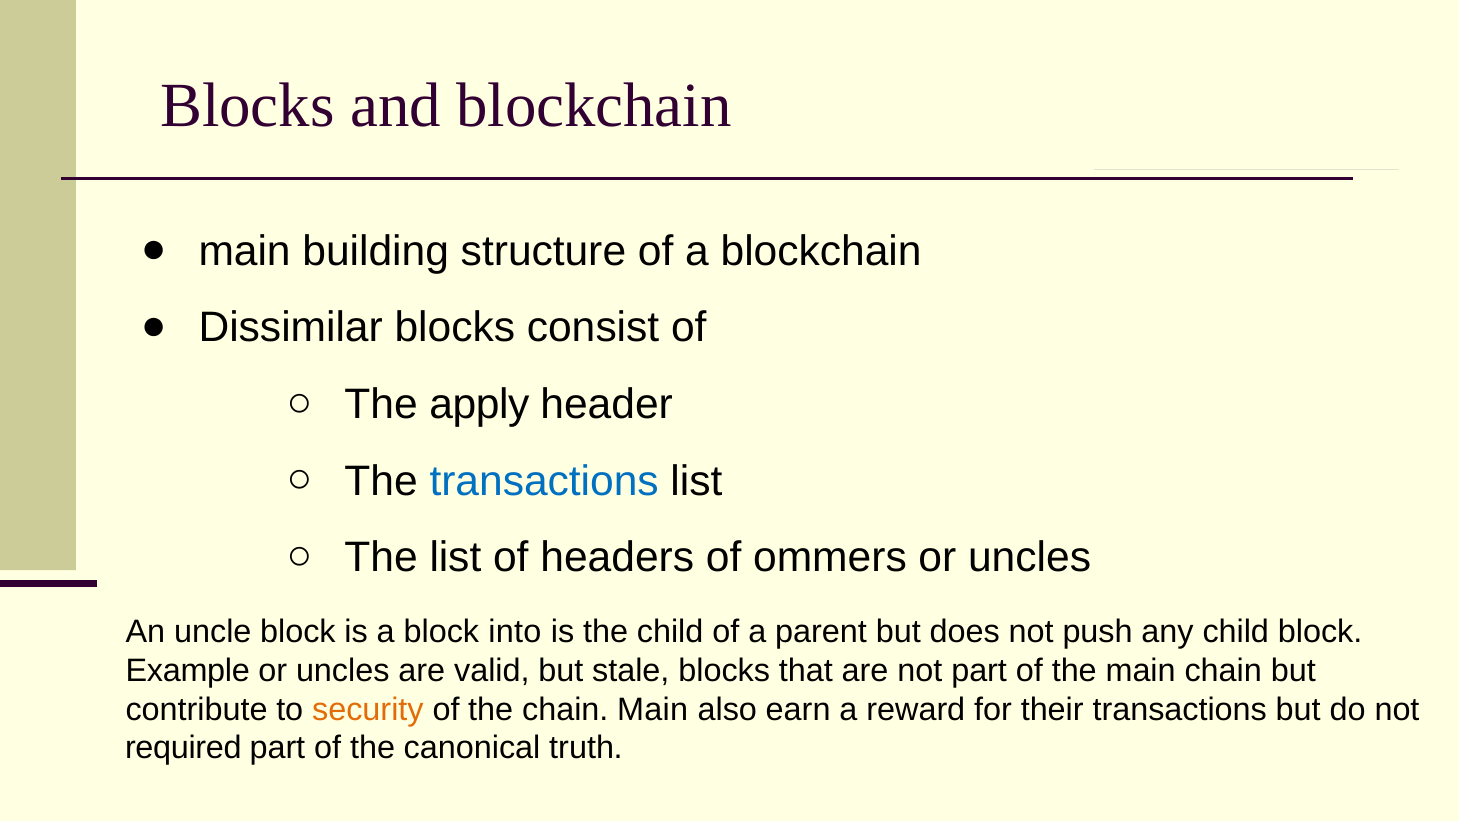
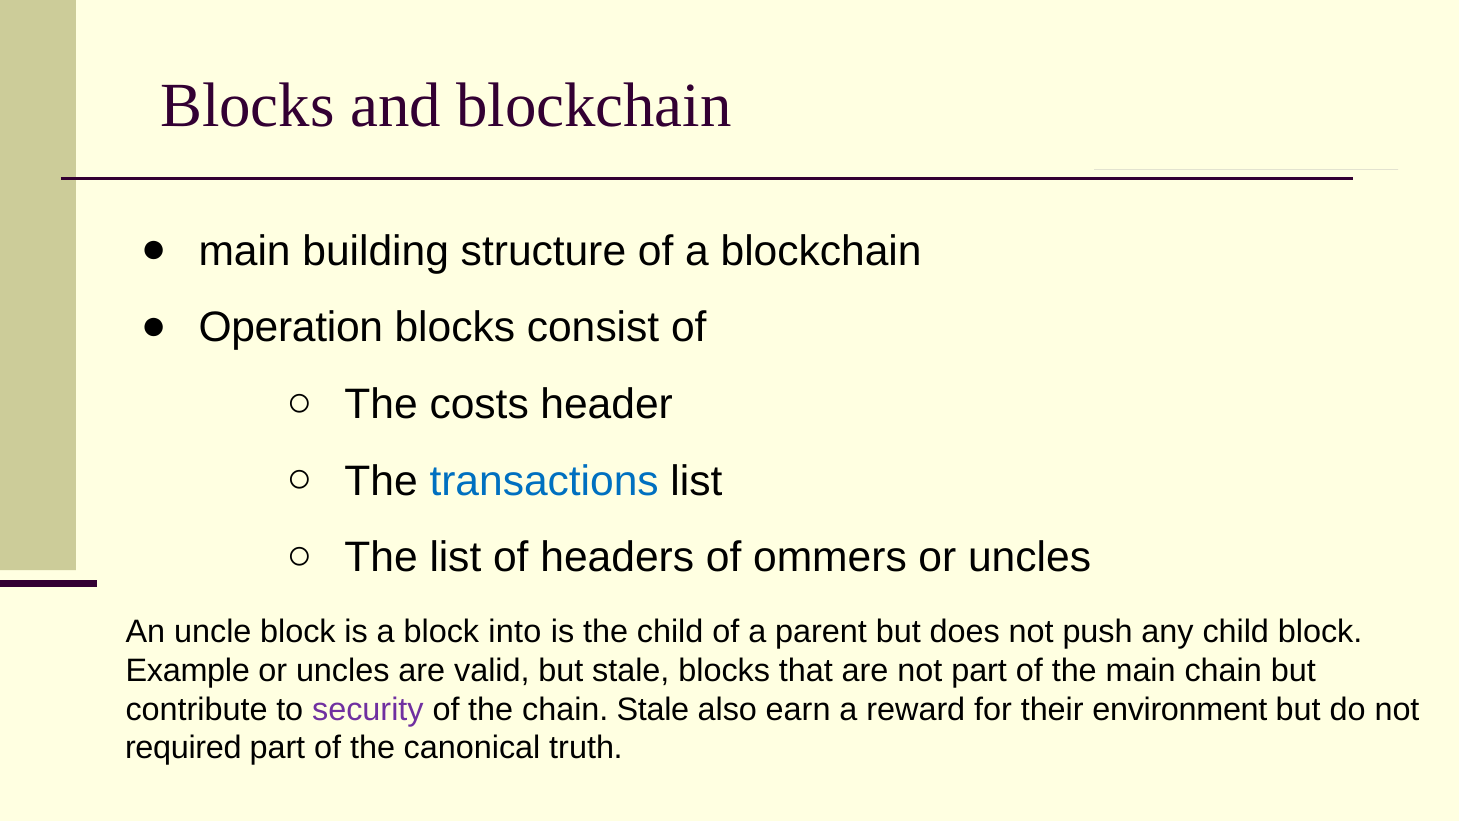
Dissimilar: Dissimilar -> Operation (291, 328)
apply: apply -> costs (479, 404)
security colour: orange -> purple (368, 709)
chain Main: Main -> Stale (653, 709)
their transactions: transactions -> environment (1180, 709)
